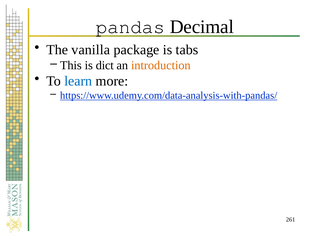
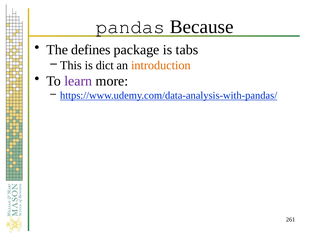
Decimal: Decimal -> Because (202, 27)
vanilla: vanilla -> defines (91, 50)
learn colour: blue -> purple (78, 81)
